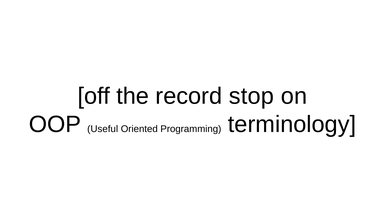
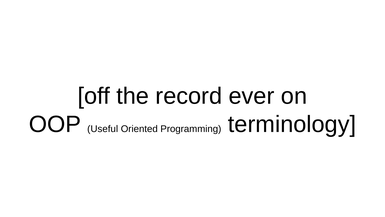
stop: stop -> ever (252, 96)
